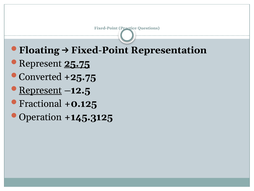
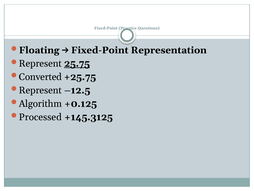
Represent underline: present -> none (40, 90)
Fractional: Fractional -> Algorithm (40, 103)
Operation: Operation -> Processed (40, 117)
